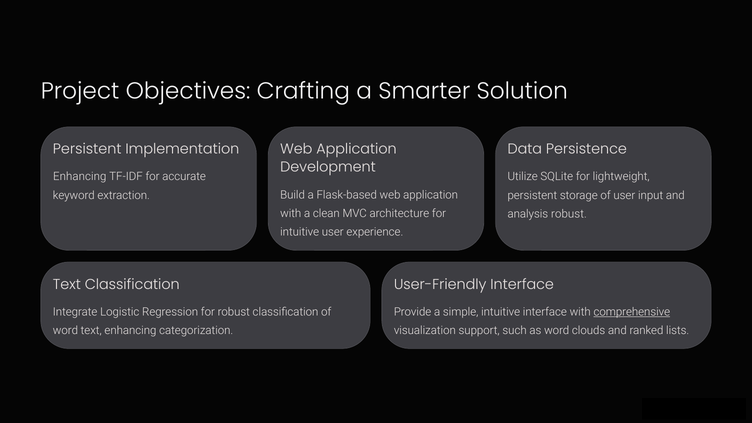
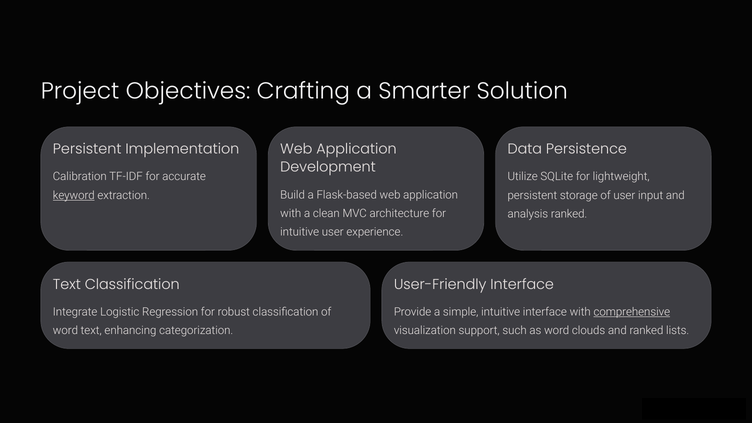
Enhancing: Enhancing -> Calibration (80, 177)
keyword underline: none -> present (74, 195)
analysis robust: robust -> ranked (569, 214)
